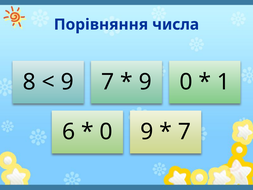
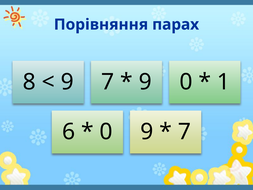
числа: числа -> парах (176, 24)
